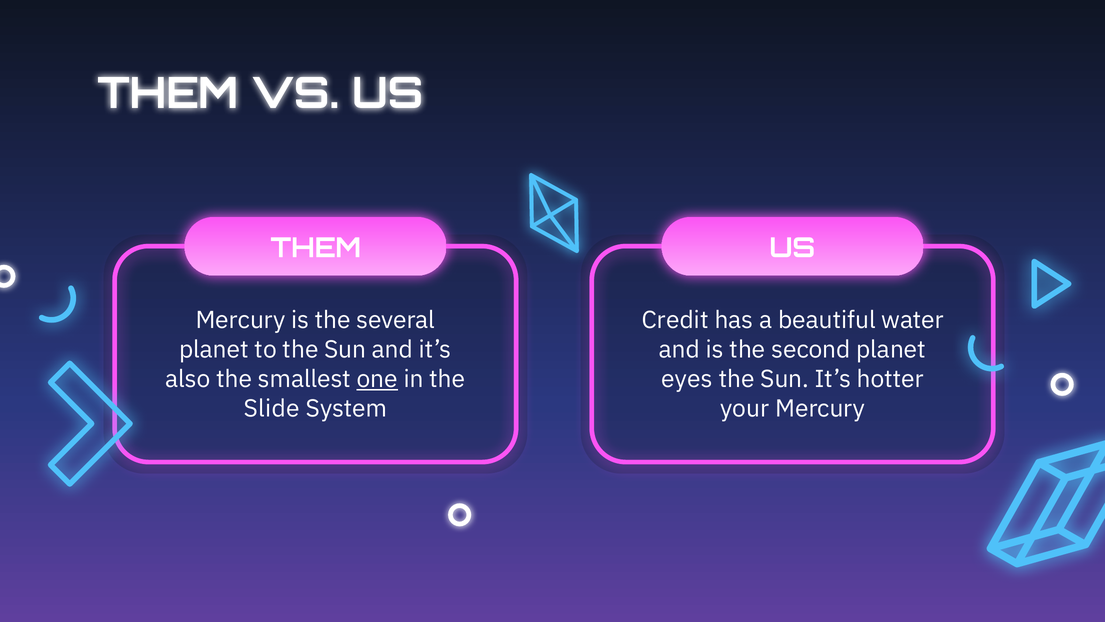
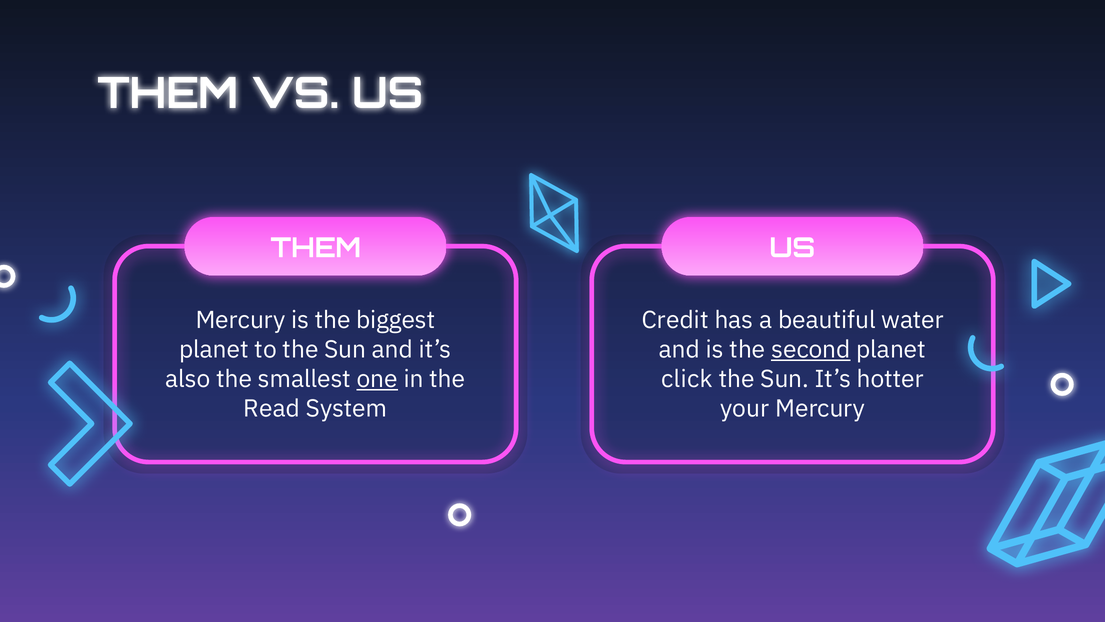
several: several -> biggest (396, 320)
second underline: none -> present (811, 350)
eyes: eyes -> click (687, 379)
Slide: Slide -> Read (272, 408)
